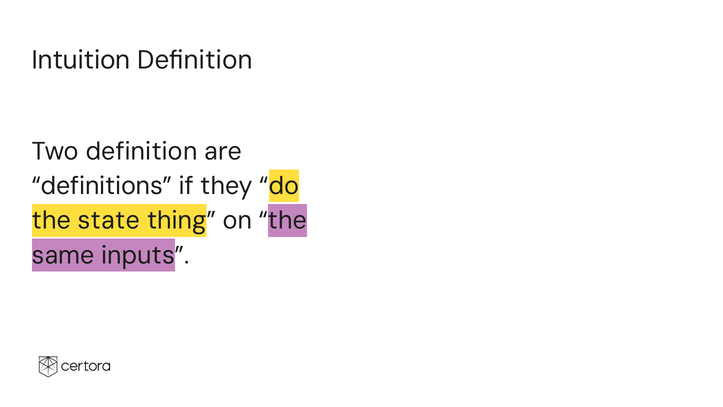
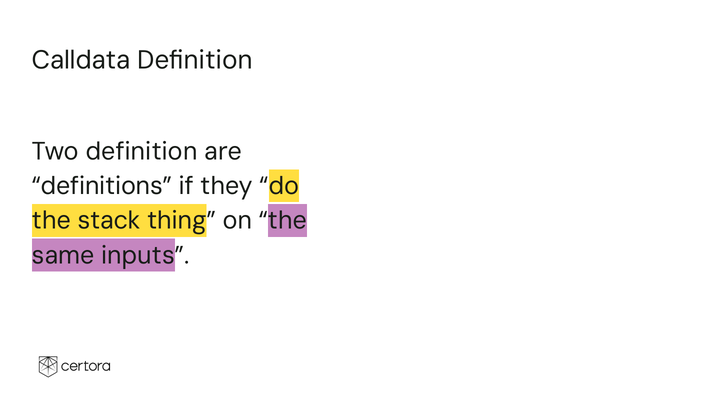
Intuition: Intuition -> Calldata (81, 60)
state: state -> stack (109, 220)
